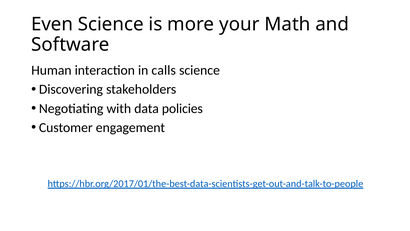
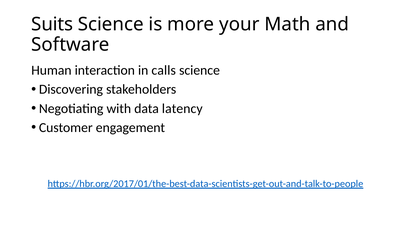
Even: Even -> Suits (52, 24)
policies: policies -> latency (182, 108)
